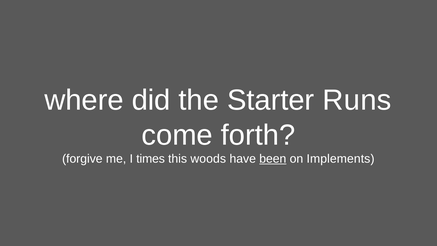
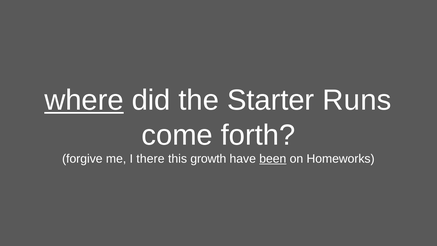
where underline: none -> present (84, 100)
times: times -> there (150, 159)
woods: woods -> growth (208, 159)
Implements: Implements -> Homeworks (341, 159)
